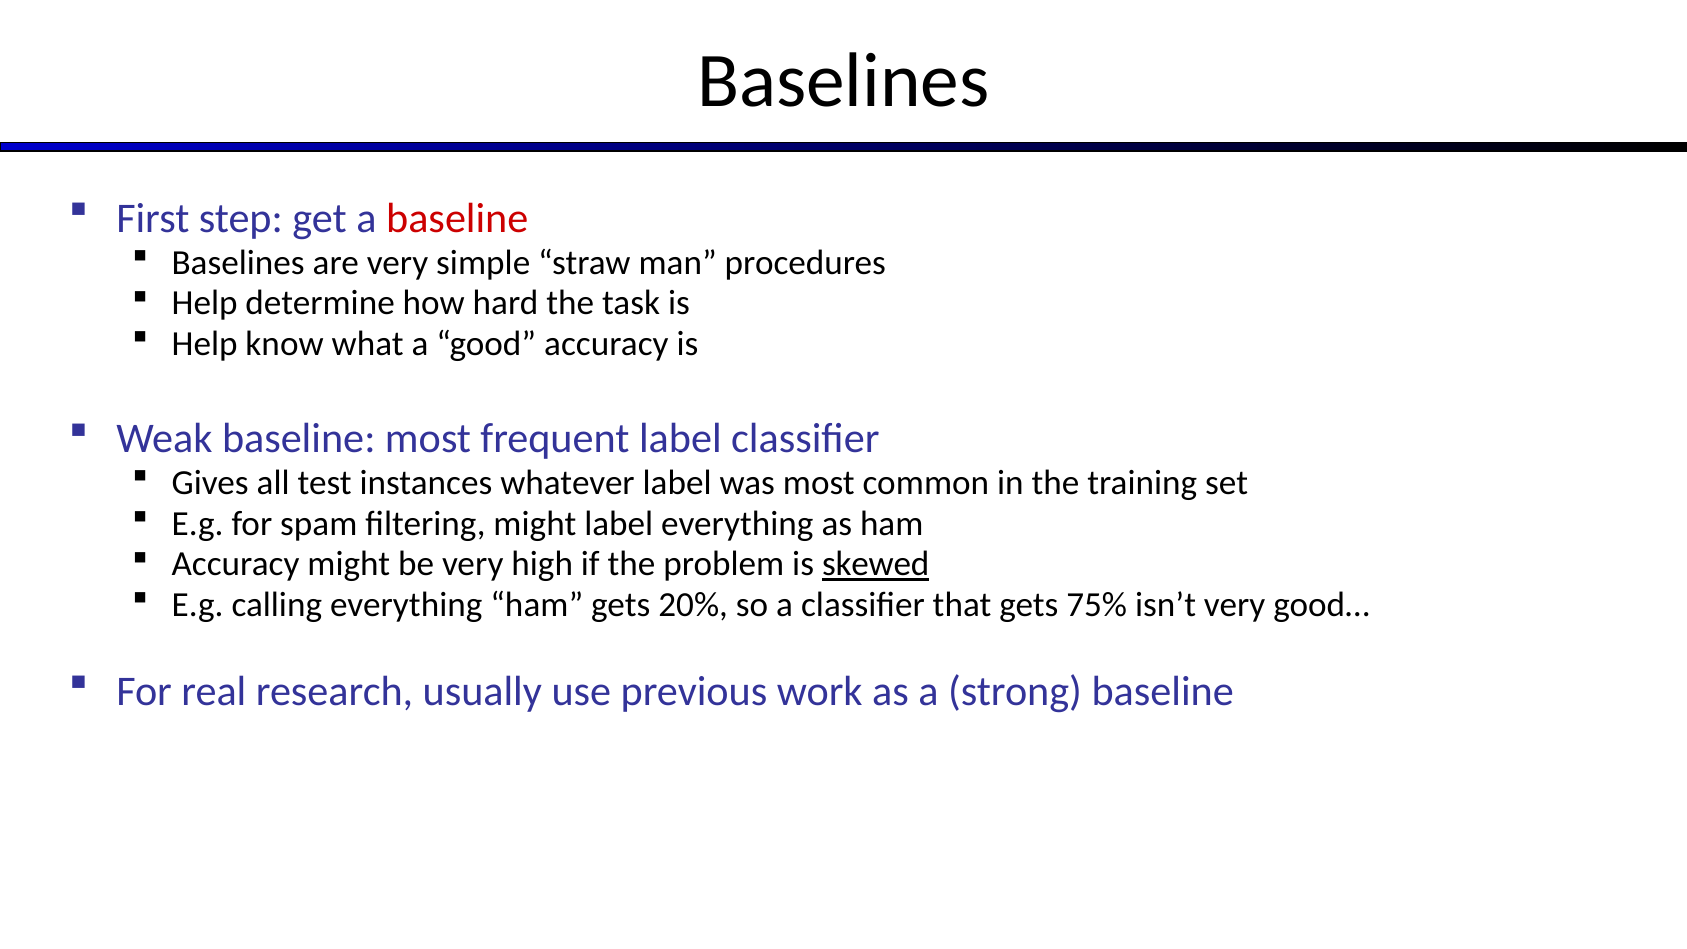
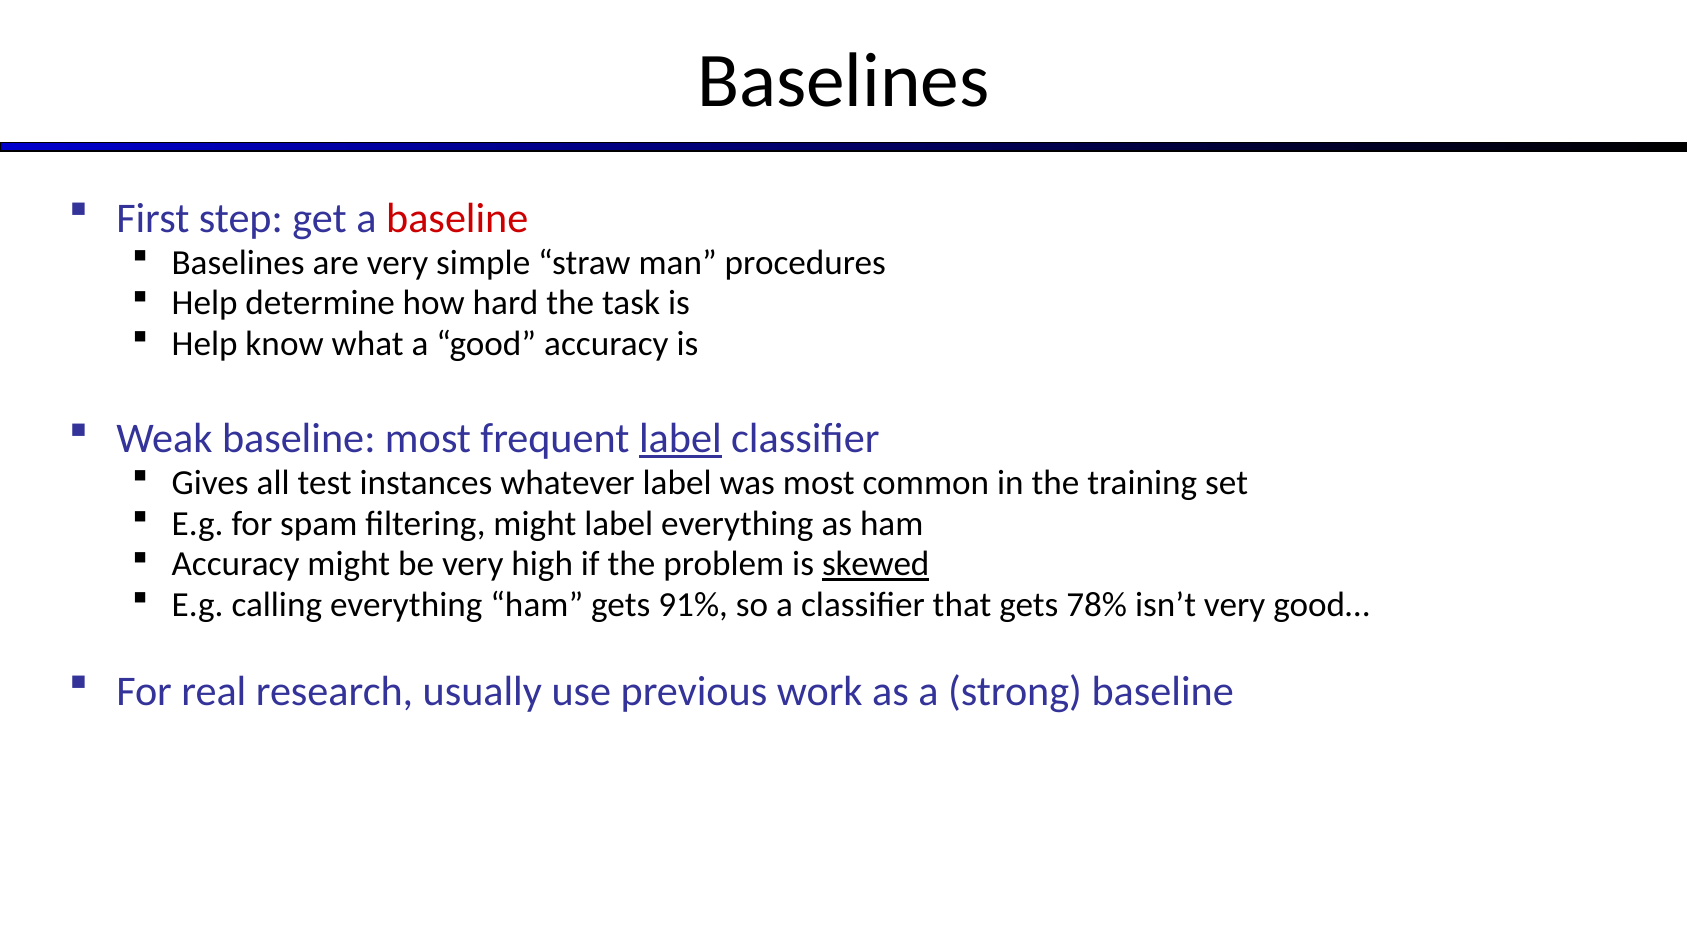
label underline: none -> present (680, 438)
20%: 20% -> 91% (693, 605)
75%: 75% -> 78% (1097, 605)
